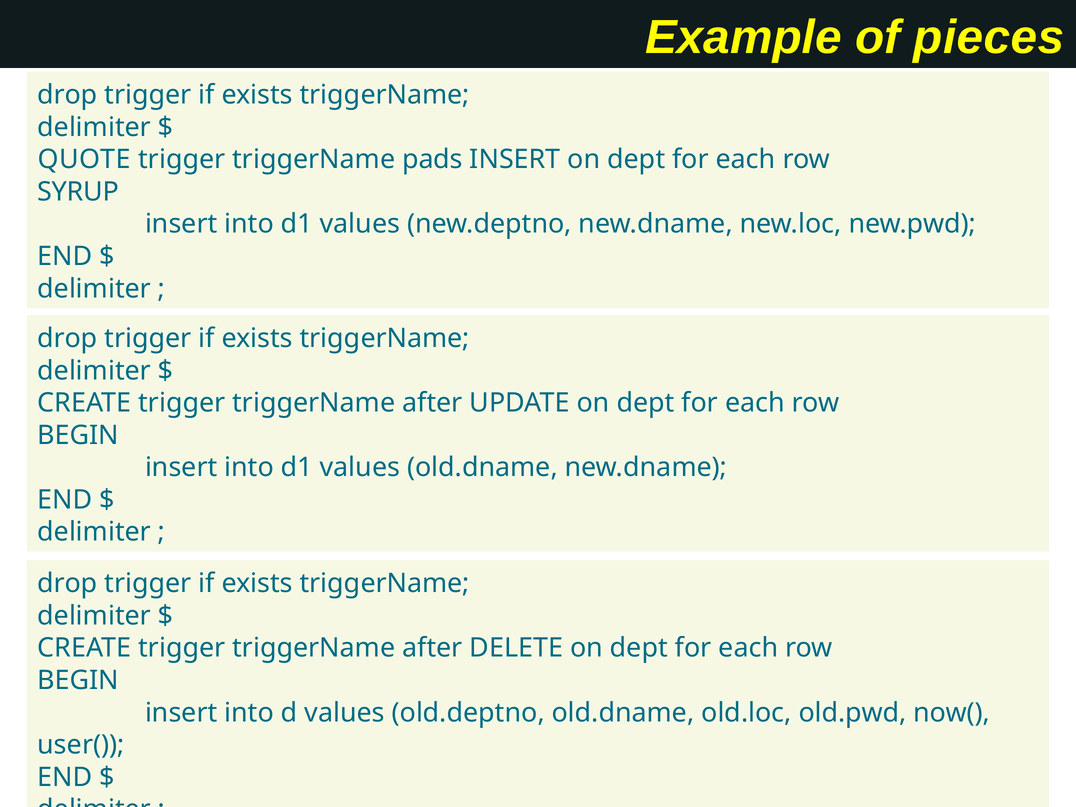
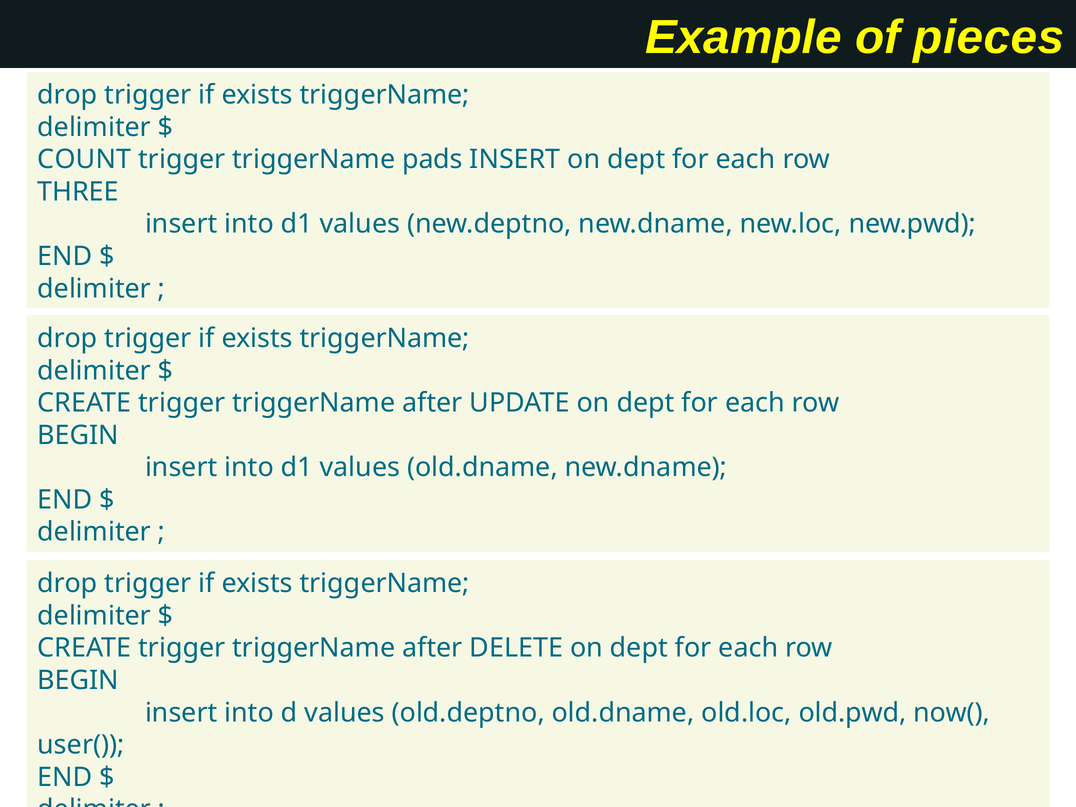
QUOTE: QUOTE -> COUNT (84, 160)
SYRUP: SYRUP -> THREE (78, 192)
